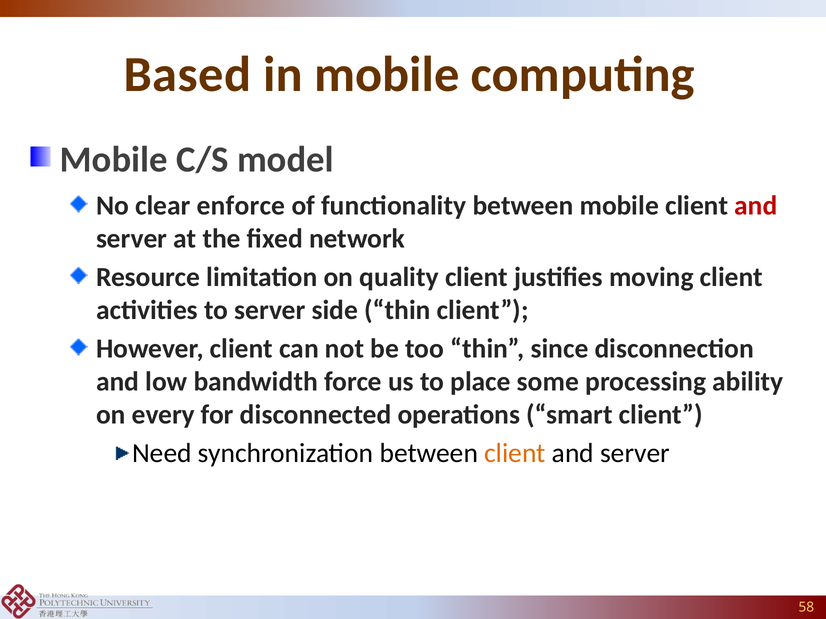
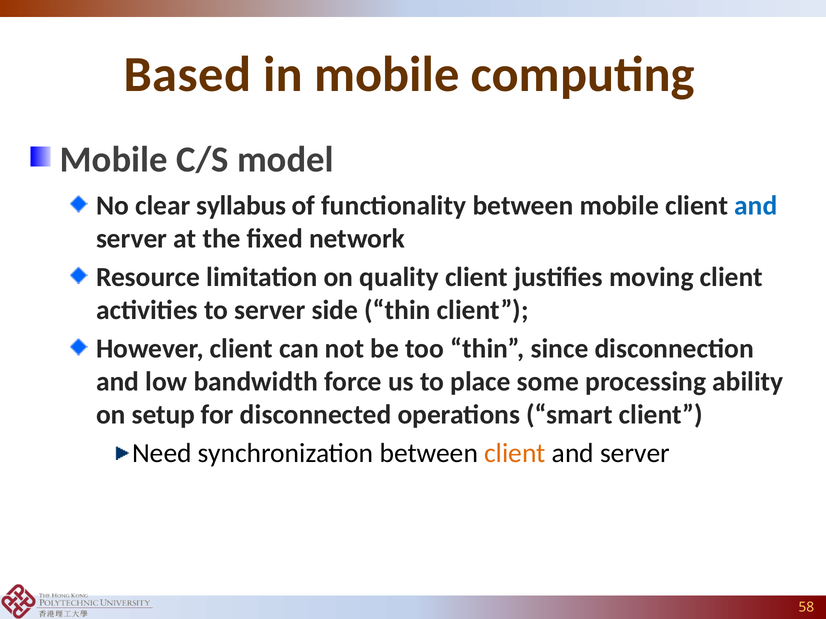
enforce: enforce -> syllabus (241, 206)
and colour: red -> blue (756, 206)
every: every -> setup (163, 415)
